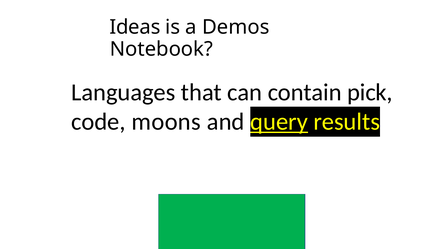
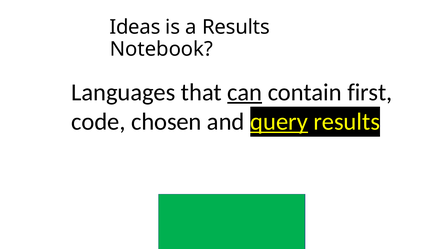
a Demos: Demos -> Results (236, 27)
can underline: none -> present (245, 92)
pick: pick -> first (370, 92)
moons: moons -> chosen (166, 122)
